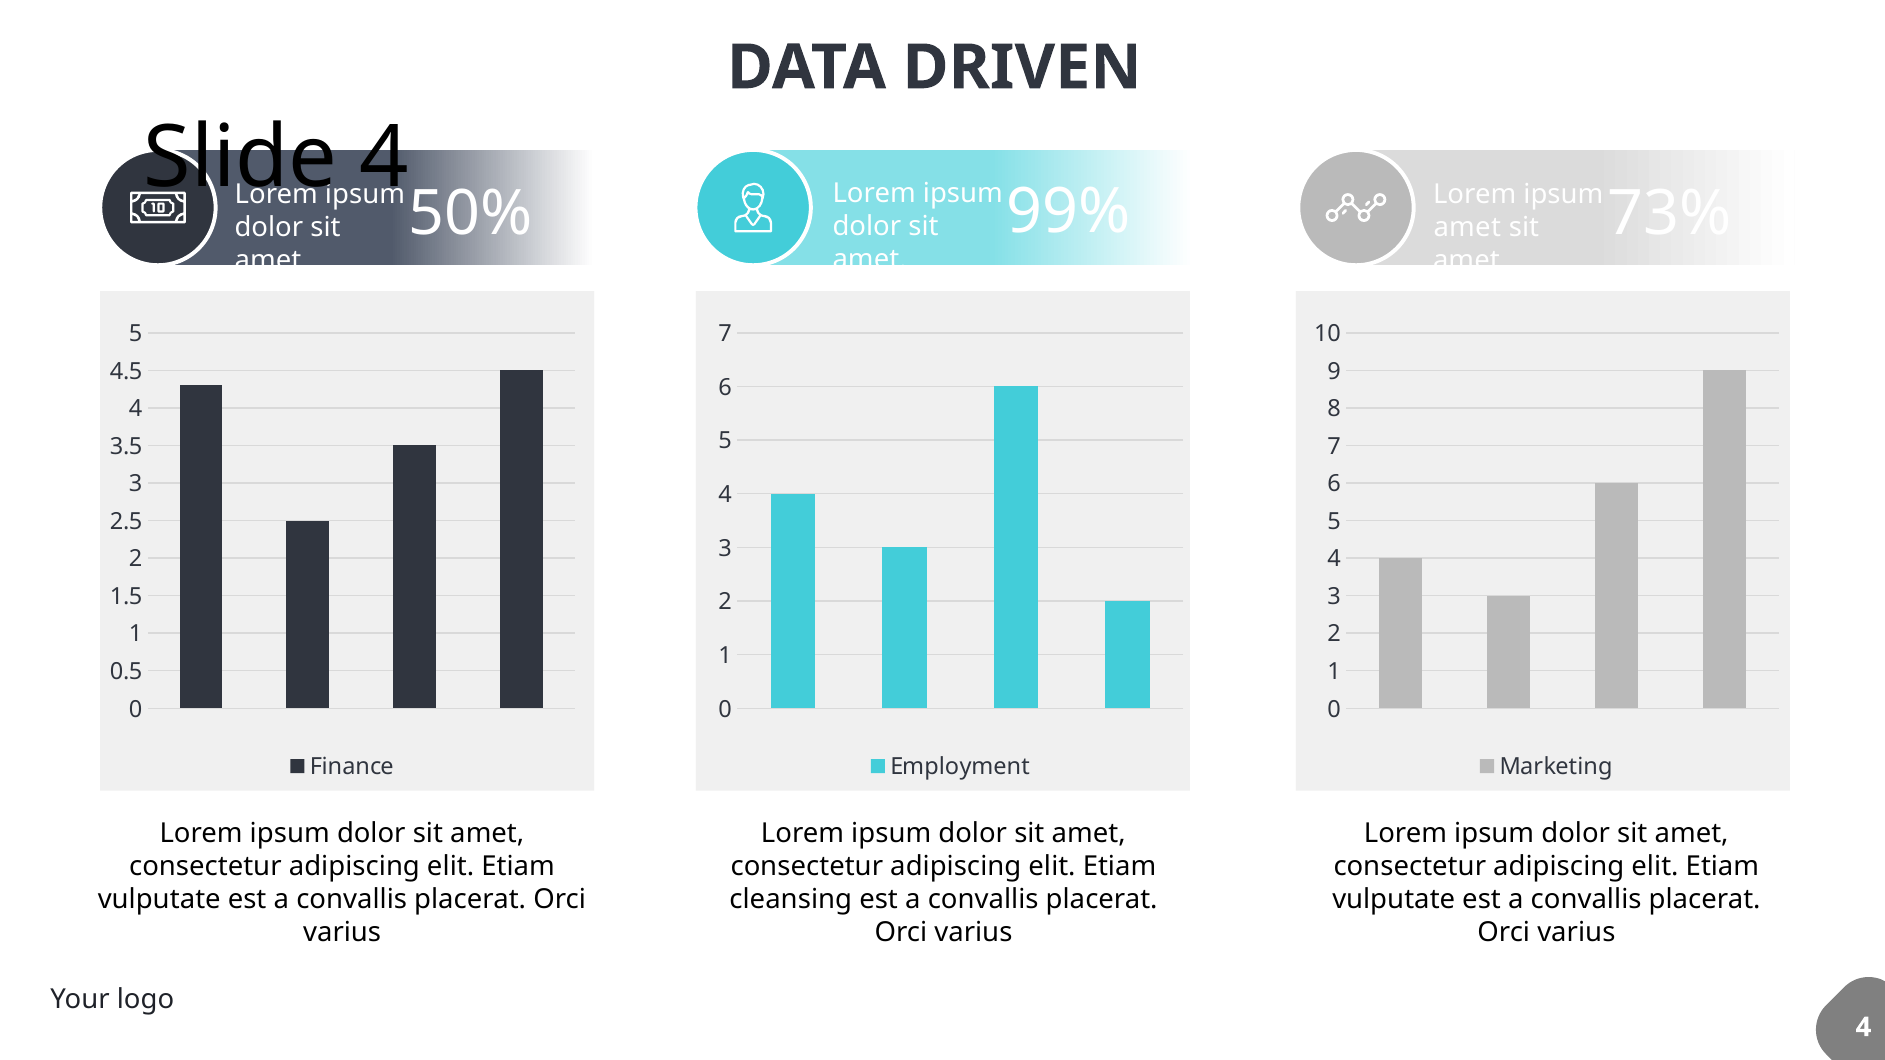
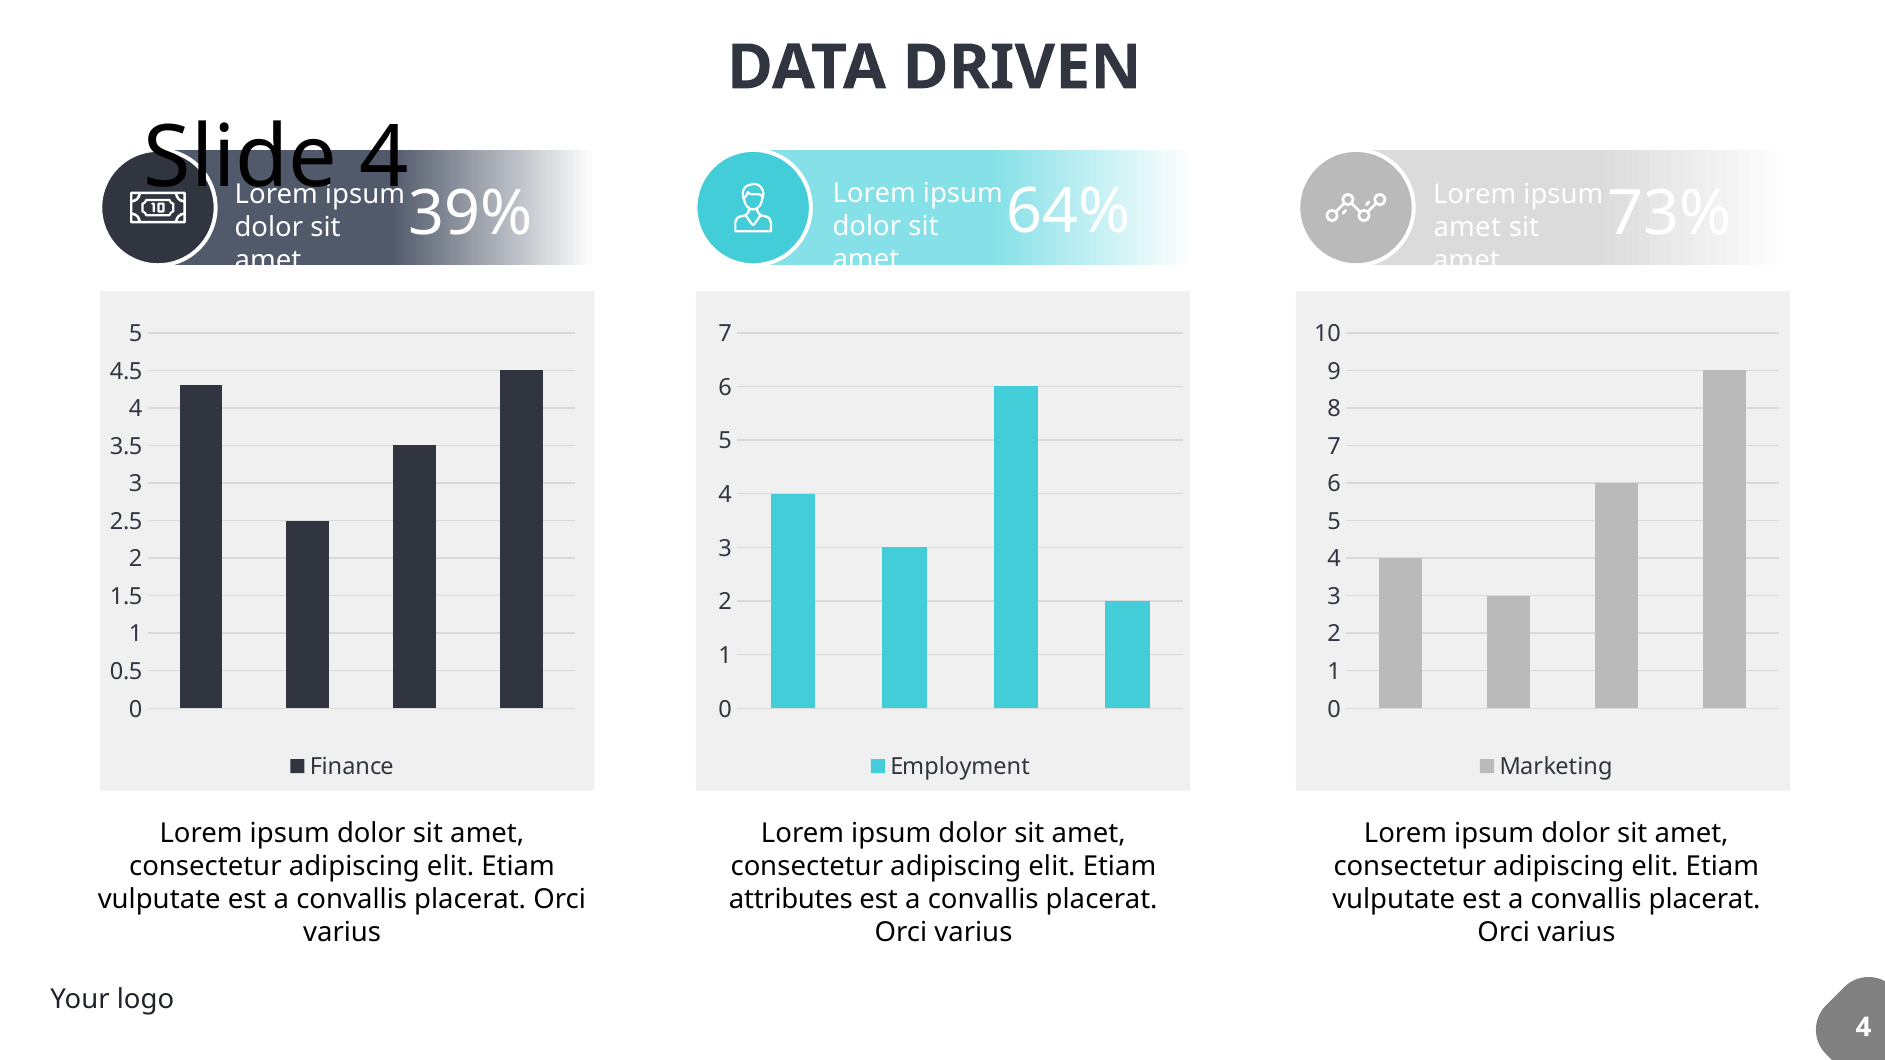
99%: 99% -> 64% (1069, 212)
50%: 50% -> 39% (471, 214)
cleansing: cleansing -> attributes (791, 900)
